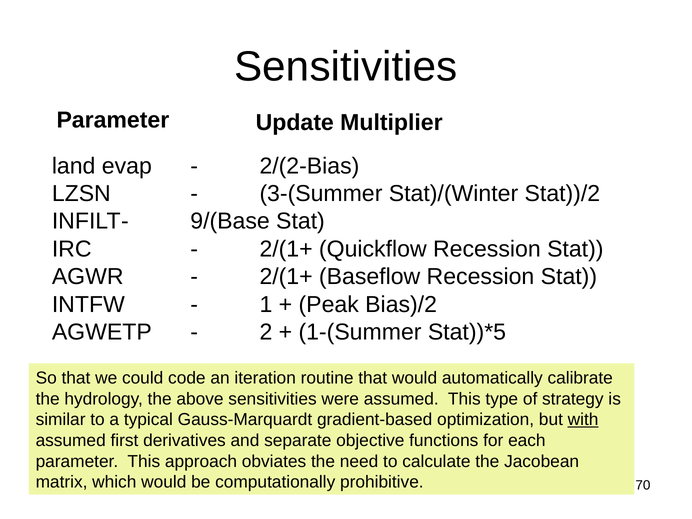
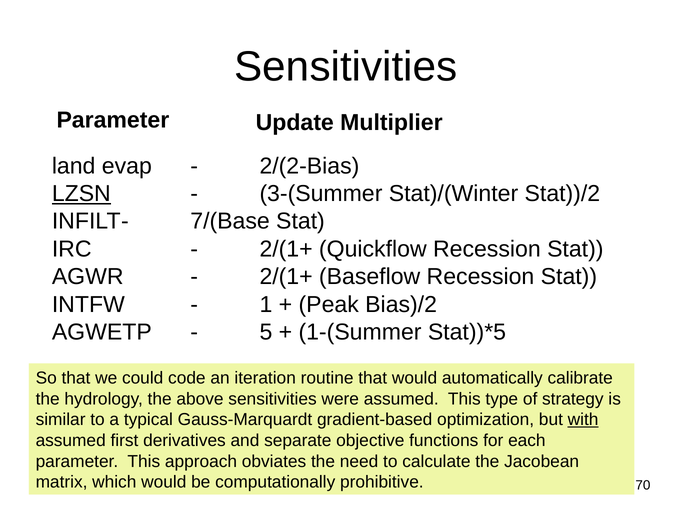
LZSN underline: none -> present (81, 194)
9/(Base: 9/(Base -> 7/(Base (230, 221)
2: 2 -> 5 (266, 332)
